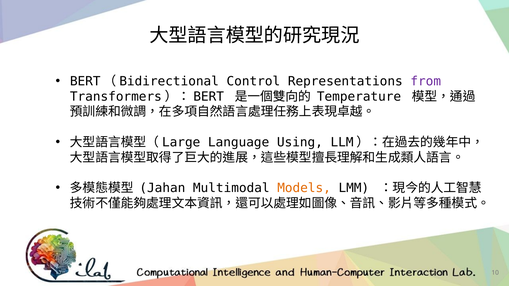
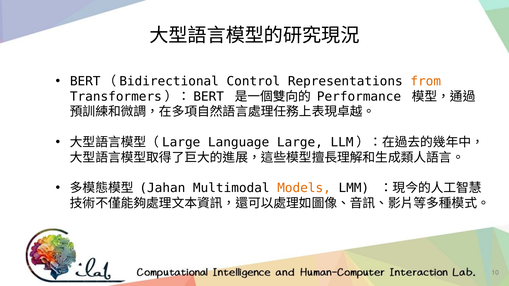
from colour: purple -> orange (426, 81)
Temperature: Temperature -> Performance (359, 97)
Using: Using -> Large (300, 142)
